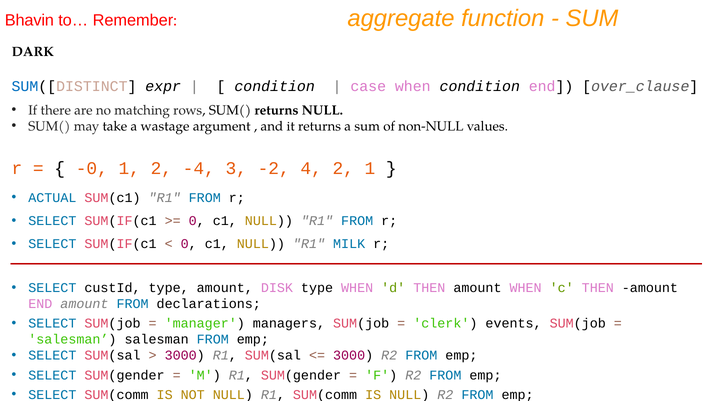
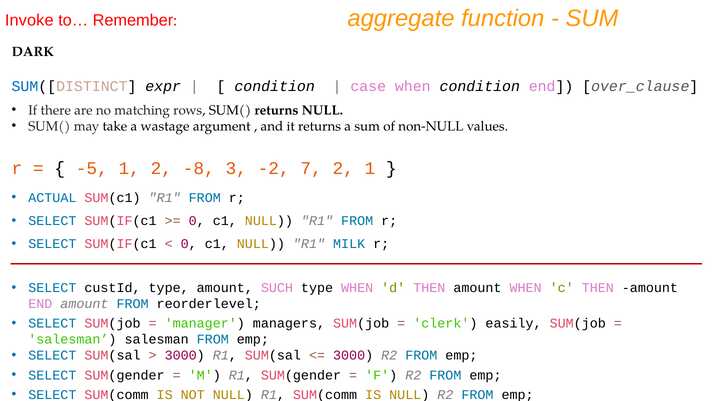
Bhavin: Bhavin -> Invoke (29, 20)
-0: -0 -> -5 (92, 169)
-4: -4 -> -8 (199, 169)
4: 4 -> 7 (311, 169)
DISK: DISK -> SUCH (277, 288)
declarations: declarations -> reorderlevel (209, 304)
events: events -> easily (514, 324)
